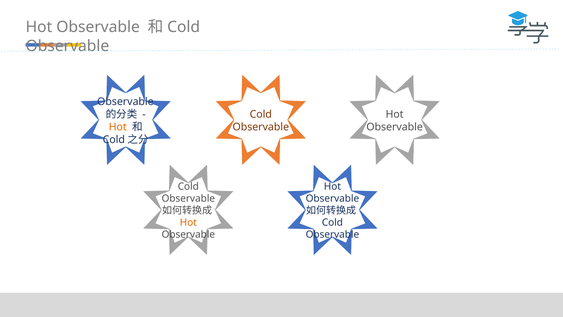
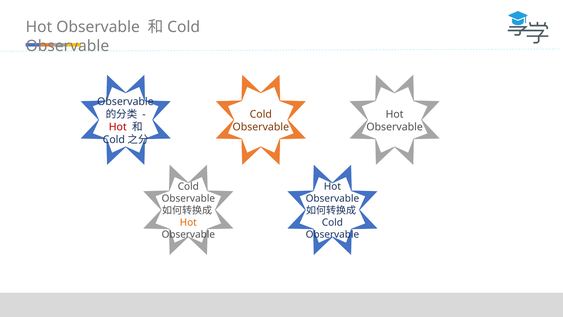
Hot colour: orange -> red (118, 127)
